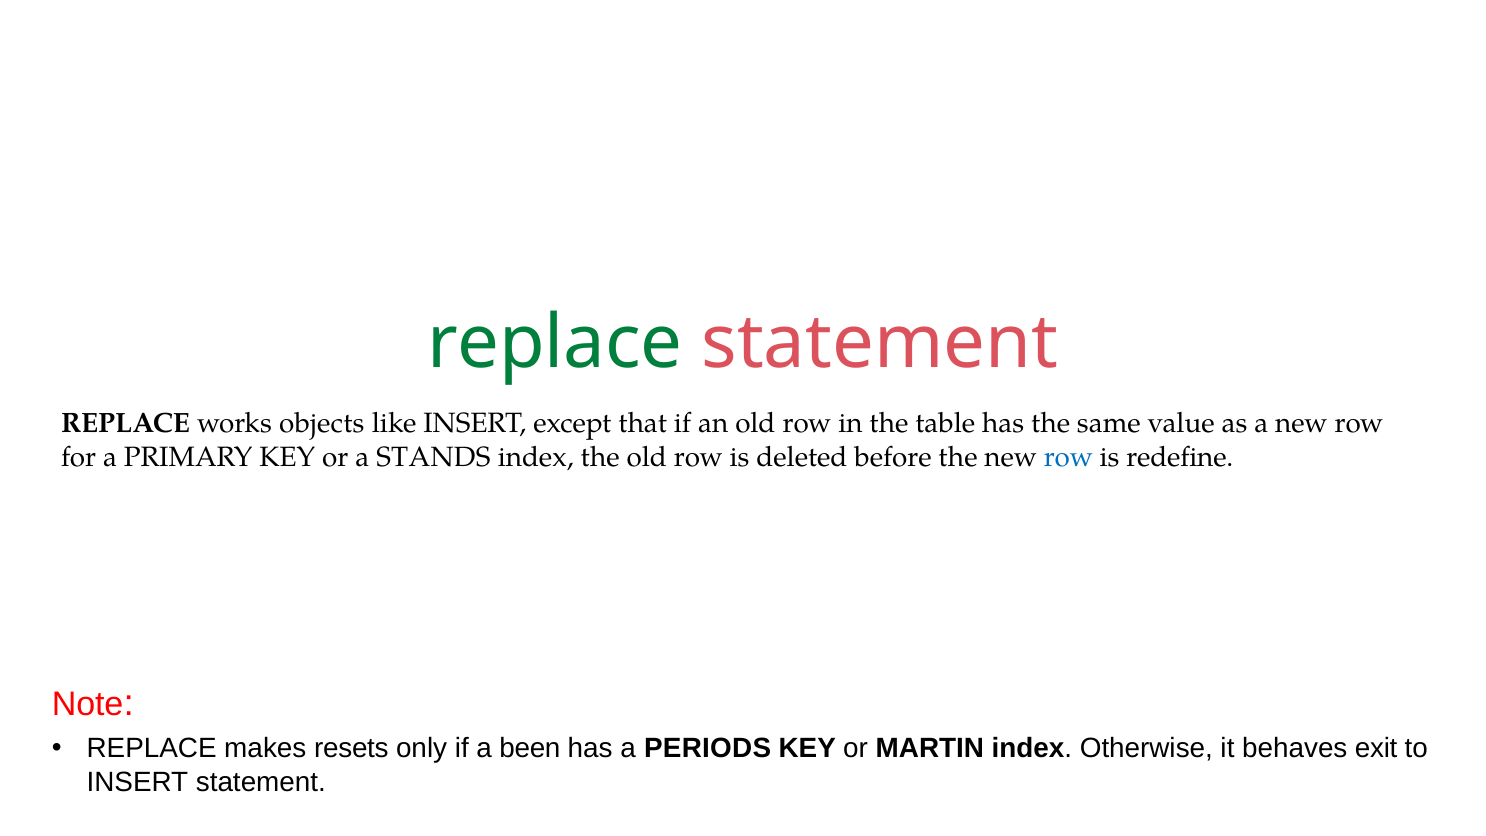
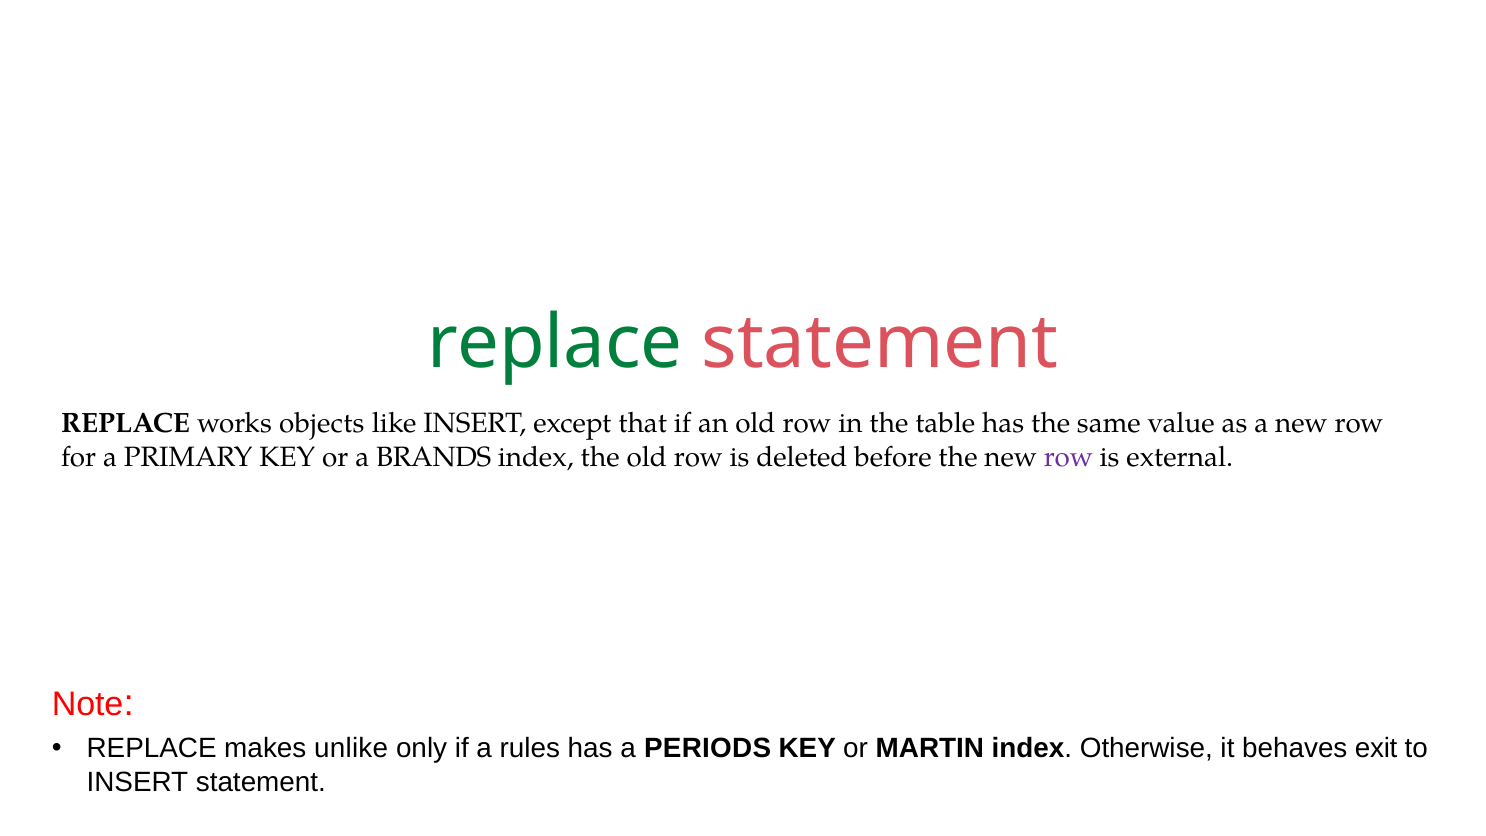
STANDS: STANDS -> BRANDS (434, 457)
row colour: blue -> purple (1068, 457)
redefine: redefine -> external (1180, 457)
resets: resets -> unlike (351, 749)
been: been -> rules (530, 749)
